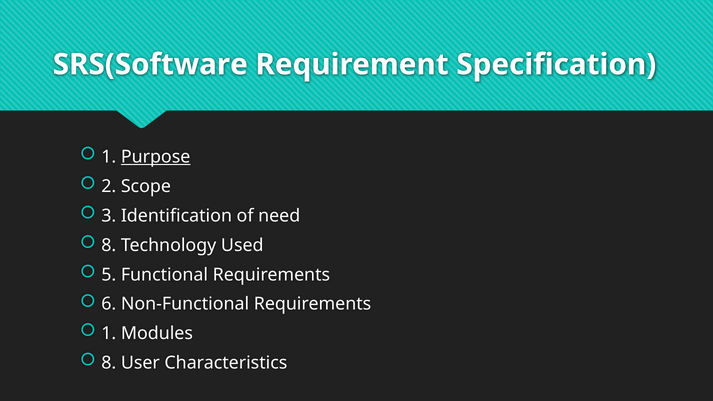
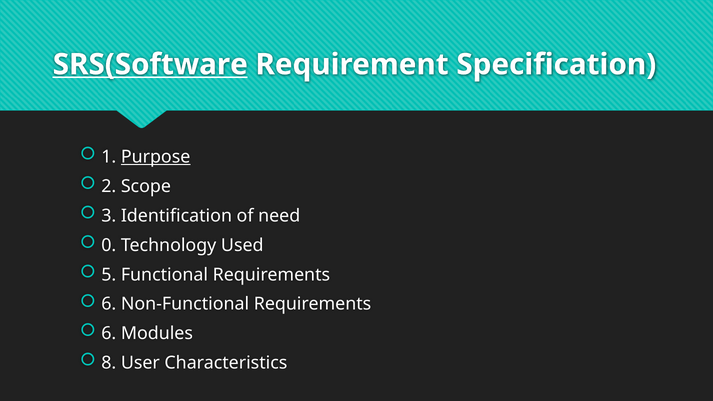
SRS(Software underline: none -> present (150, 64)
8: 8 -> 0 (109, 245)
1: 1 -> 6 (109, 333)
